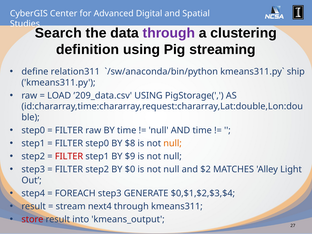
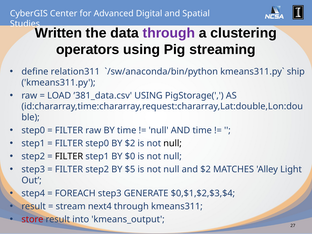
Search: Search -> Written (58, 33)
definition: definition -> operators (88, 50)
’209_data.csv: ’209_data.csv -> ’381_data.csv (103, 96)
BY $8: $8 -> $2 (130, 143)
null colour: orange -> black (173, 143)
FILTER colour: red -> black (69, 156)
$9: $9 -> $0 (130, 156)
$0: $0 -> $5 (130, 169)
